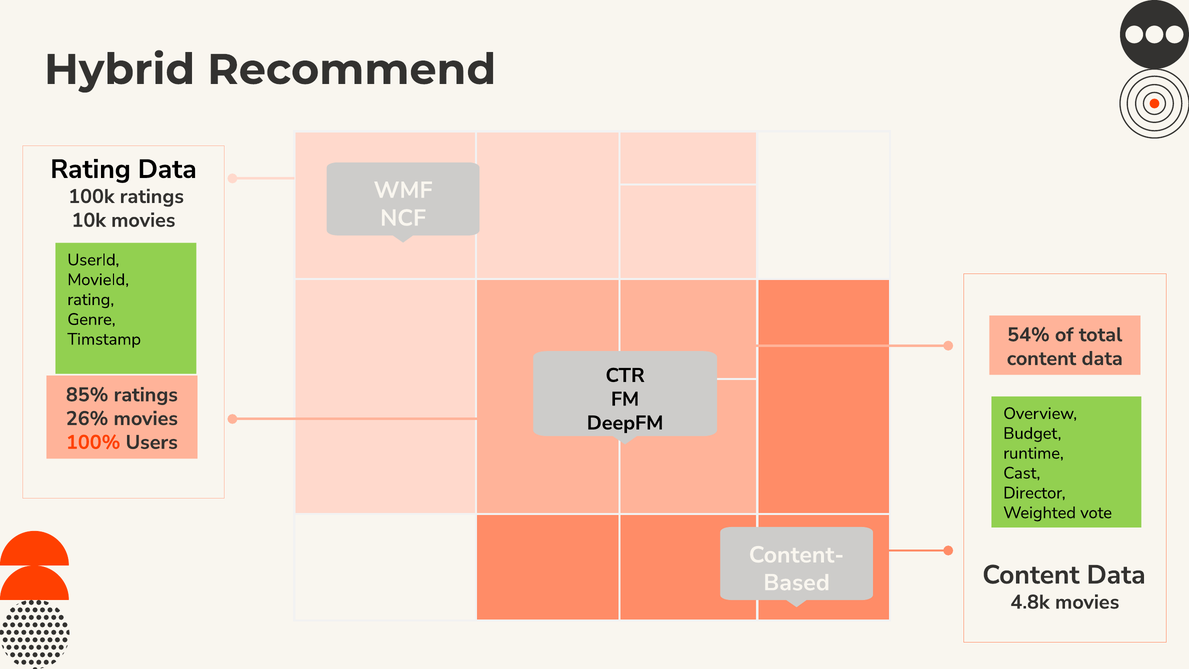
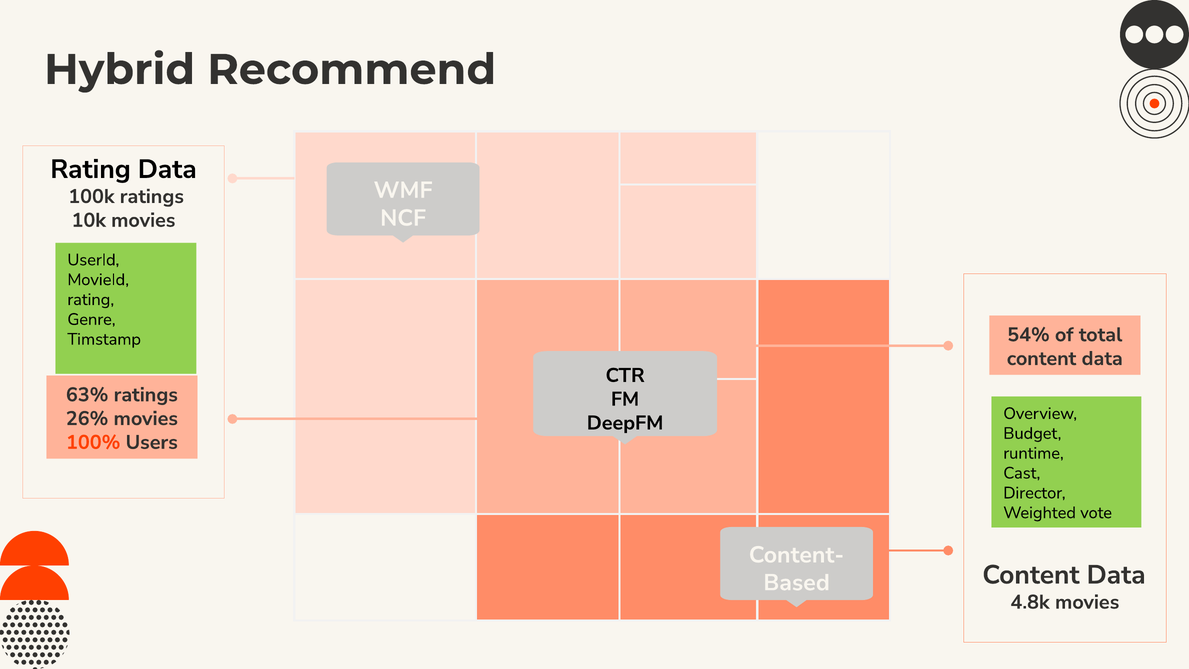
85%: 85% -> 63% (87, 395)
